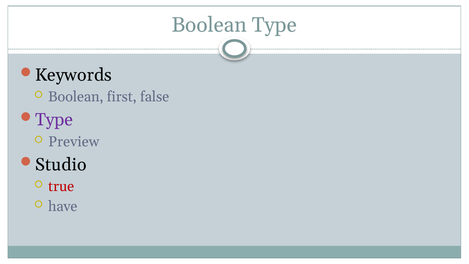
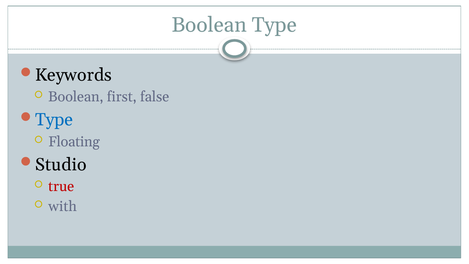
Type colour: purple -> blue (54, 120)
Preview: Preview -> Floating (74, 142)
have: have -> with (63, 206)
